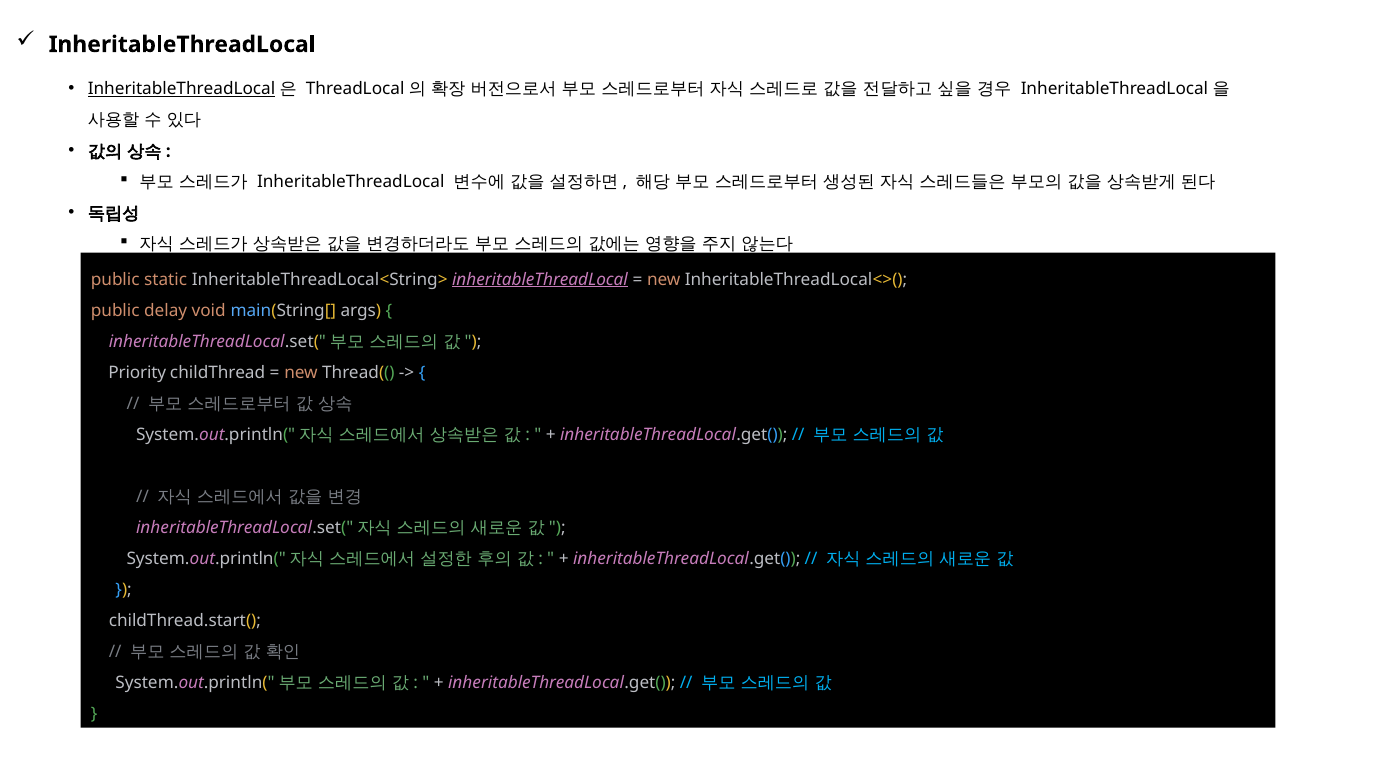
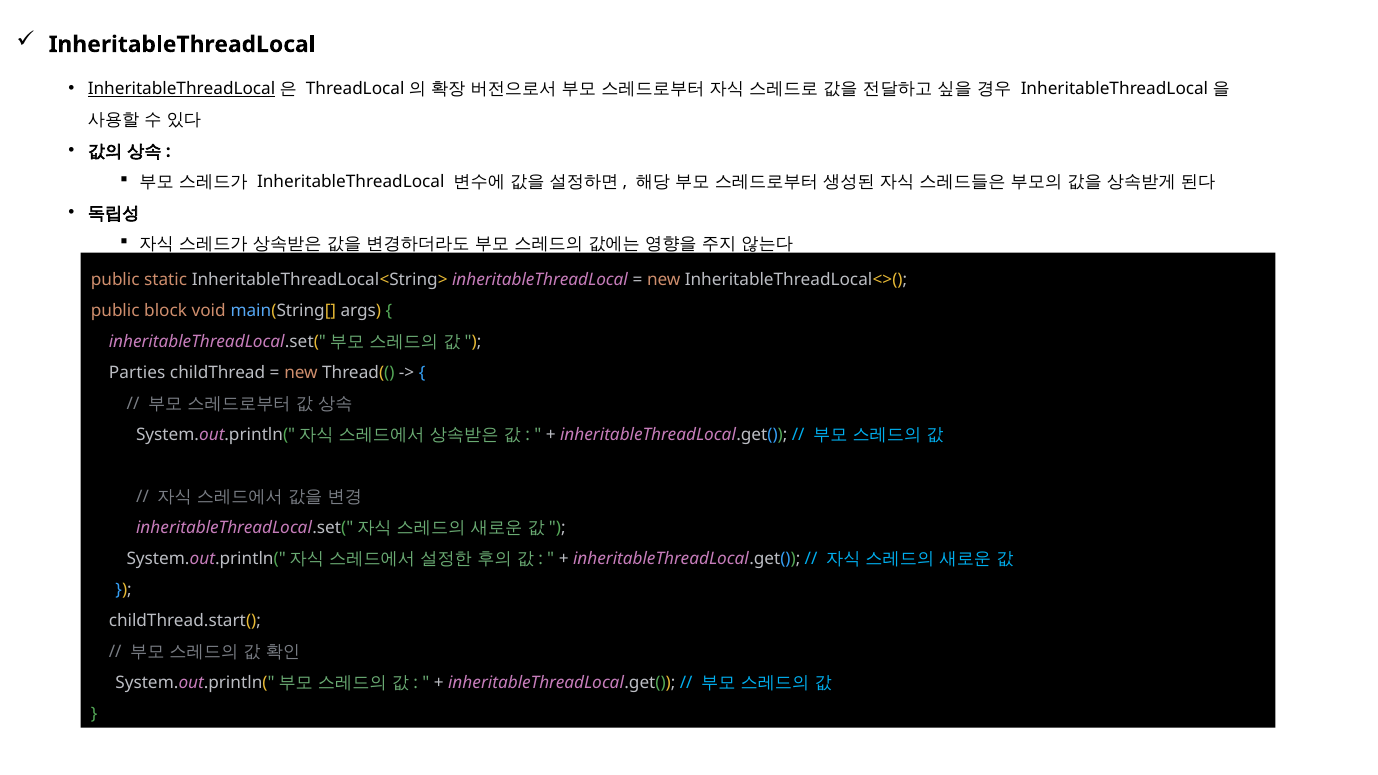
inheritableThreadLocal underline: present -> none (540, 280)
delay: delay -> block (166, 311)
Priority: Priority -> Parties (137, 373)
